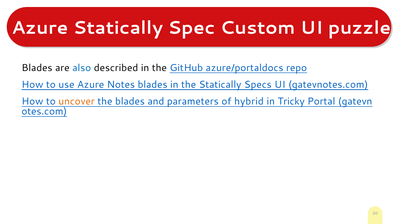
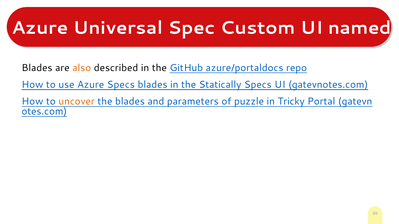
Azure Statically: Statically -> Universal (118, 28)
puzzle: puzzle -> named (360, 28)
also colour: blue -> orange (82, 68)
Azure Notes: Notes -> Specs (121, 85)
hybrid: hybrid -> puzzle (249, 102)
